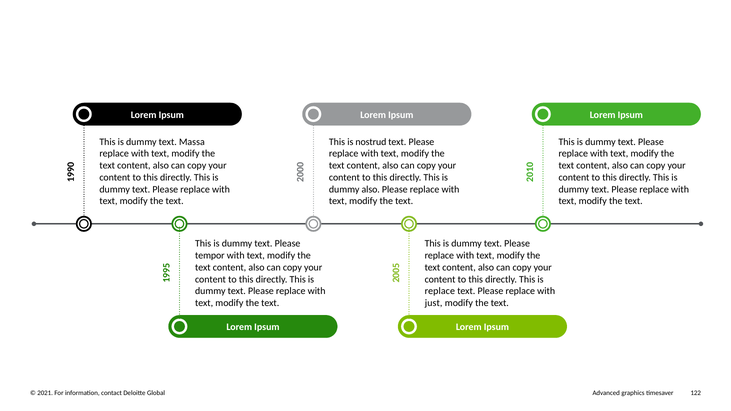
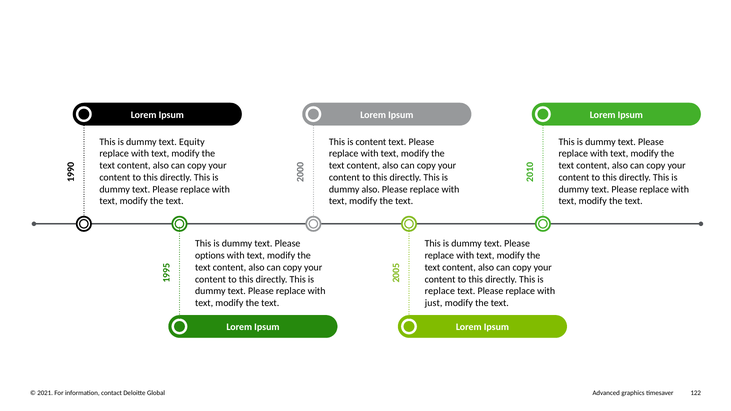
Massa: Massa -> Equity (192, 142)
is nostrud: nostrud -> content (371, 142)
tempor: tempor -> options (210, 256)
